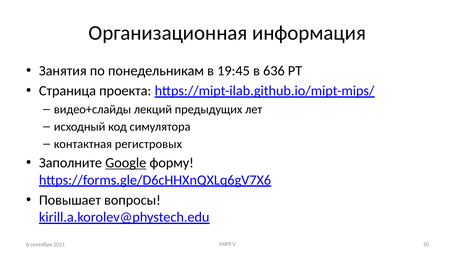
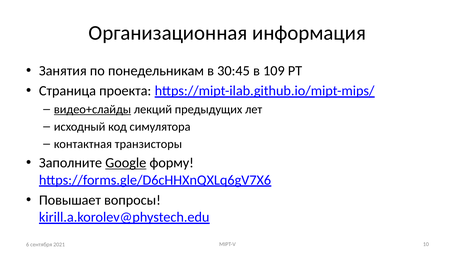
19:45: 19:45 -> 30:45 (234, 71)
636: 636 -> 109 (274, 71)
видео+слайды underline: none -> present (92, 109)
регистровых: регистровых -> транзисторы (148, 144)
